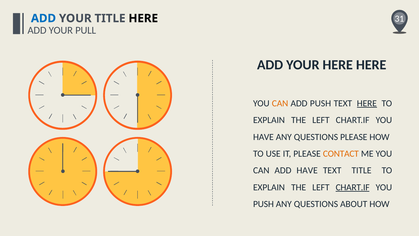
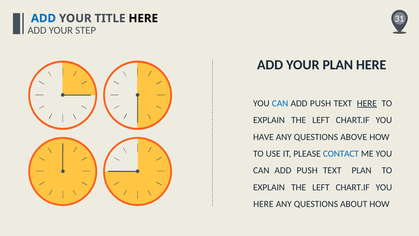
PULL: PULL -> STEP (86, 30)
YOUR HERE: HERE -> PLAN (338, 65)
CAN colour: orange -> blue (280, 103)
QUESTIONS PLEASE: PLEASE -> ABOVE (354, 137)
CONTACT colour: orange -> blue (341, 154)
HAVE: HAVE -> PUSH (307, 170)
TEXT TITLE: TITLE -> PLAN (362, 170)
CHART.IF underline: present -> none (353, 187)
PUSH: PUSH -> HERE (263, 204)
